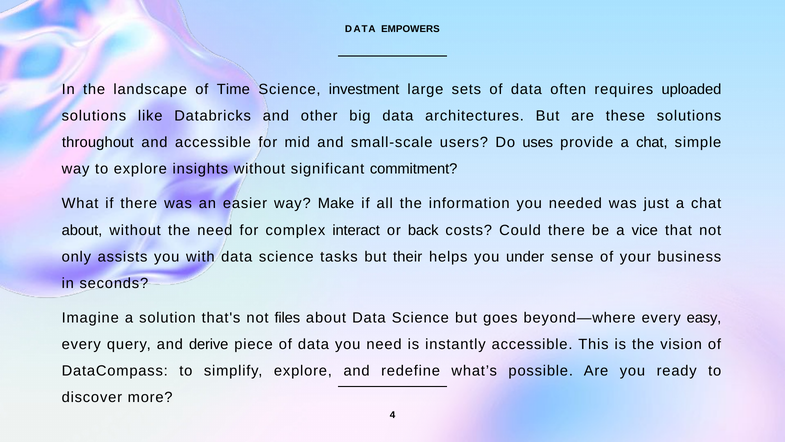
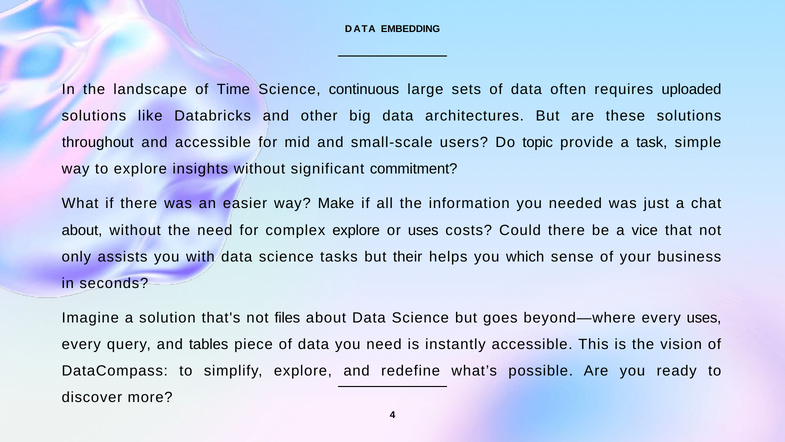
EMPOWERS: EMPOWERS -> EMBEDDING (411, 29)
investment: investment -> continuous (364, 89)
uses: uses -> topic (538, 142)
provide a chat: chat -> task (652, 142)
complex interact: interact -> explore (356, 230)
or back: back -> uses (423, 230)
under: under -> which (525, 256)
every easy: easy -> uses (704, 318)
derive: derive -> tables (209, 344)
